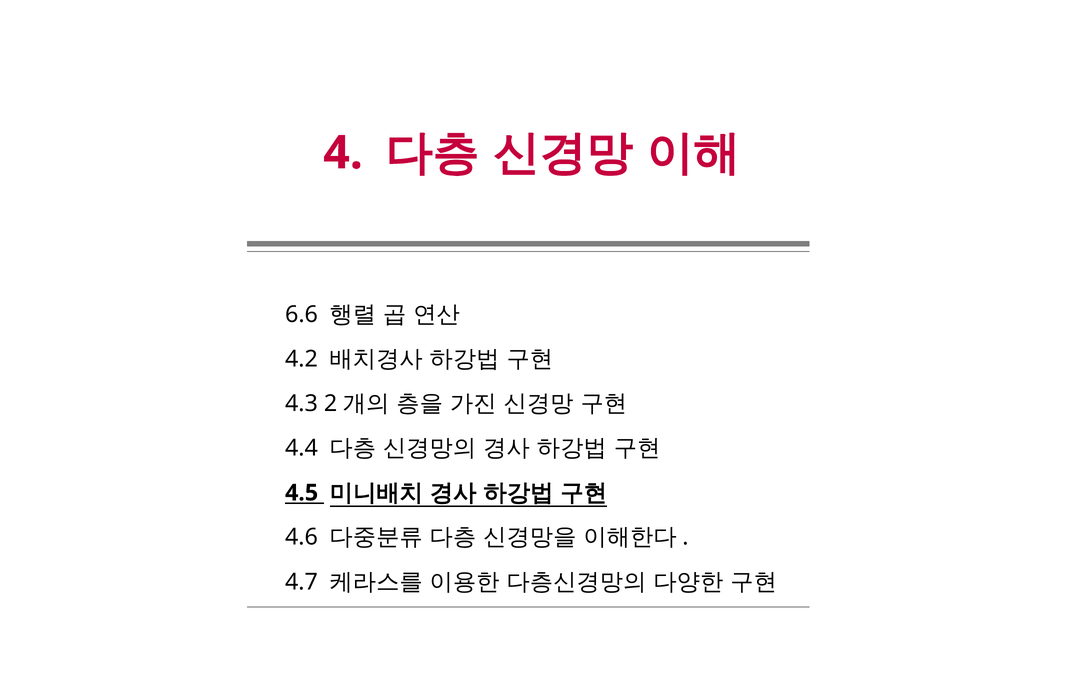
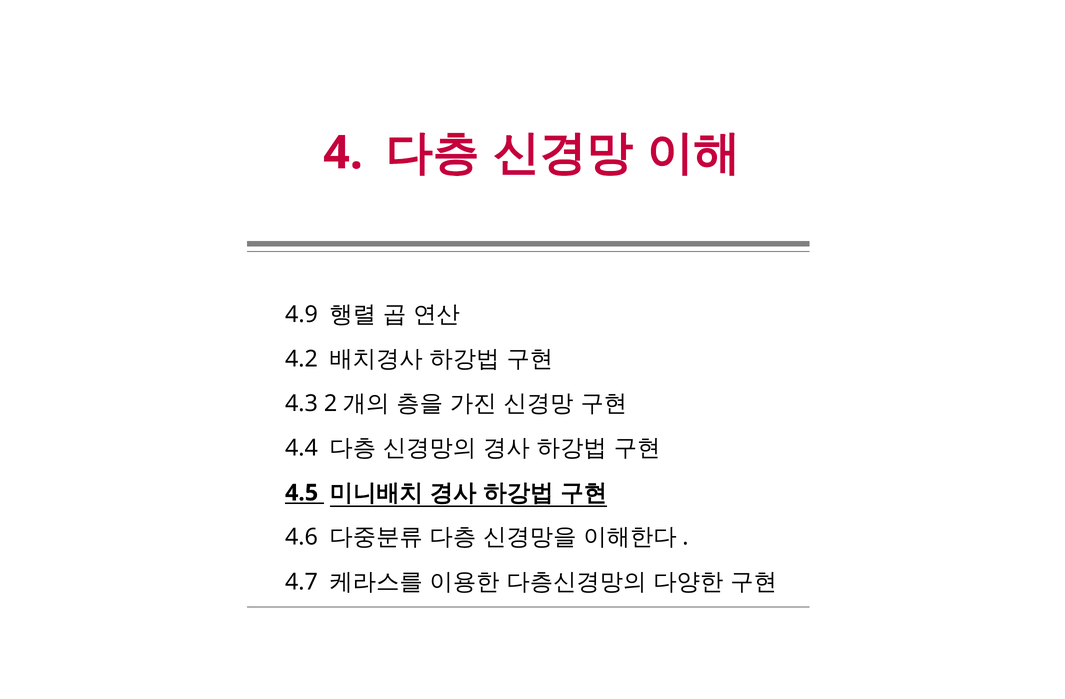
6.6: 6.6 -> 4.9 (302, 315)
